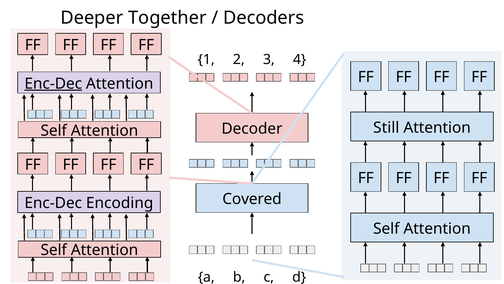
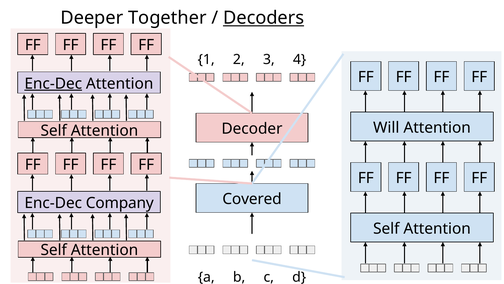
Decoders underline: none -> present (264, 18)
Still: Still -> Will (386, 127)
Encoding: Encoding -> Company (120, 203)
